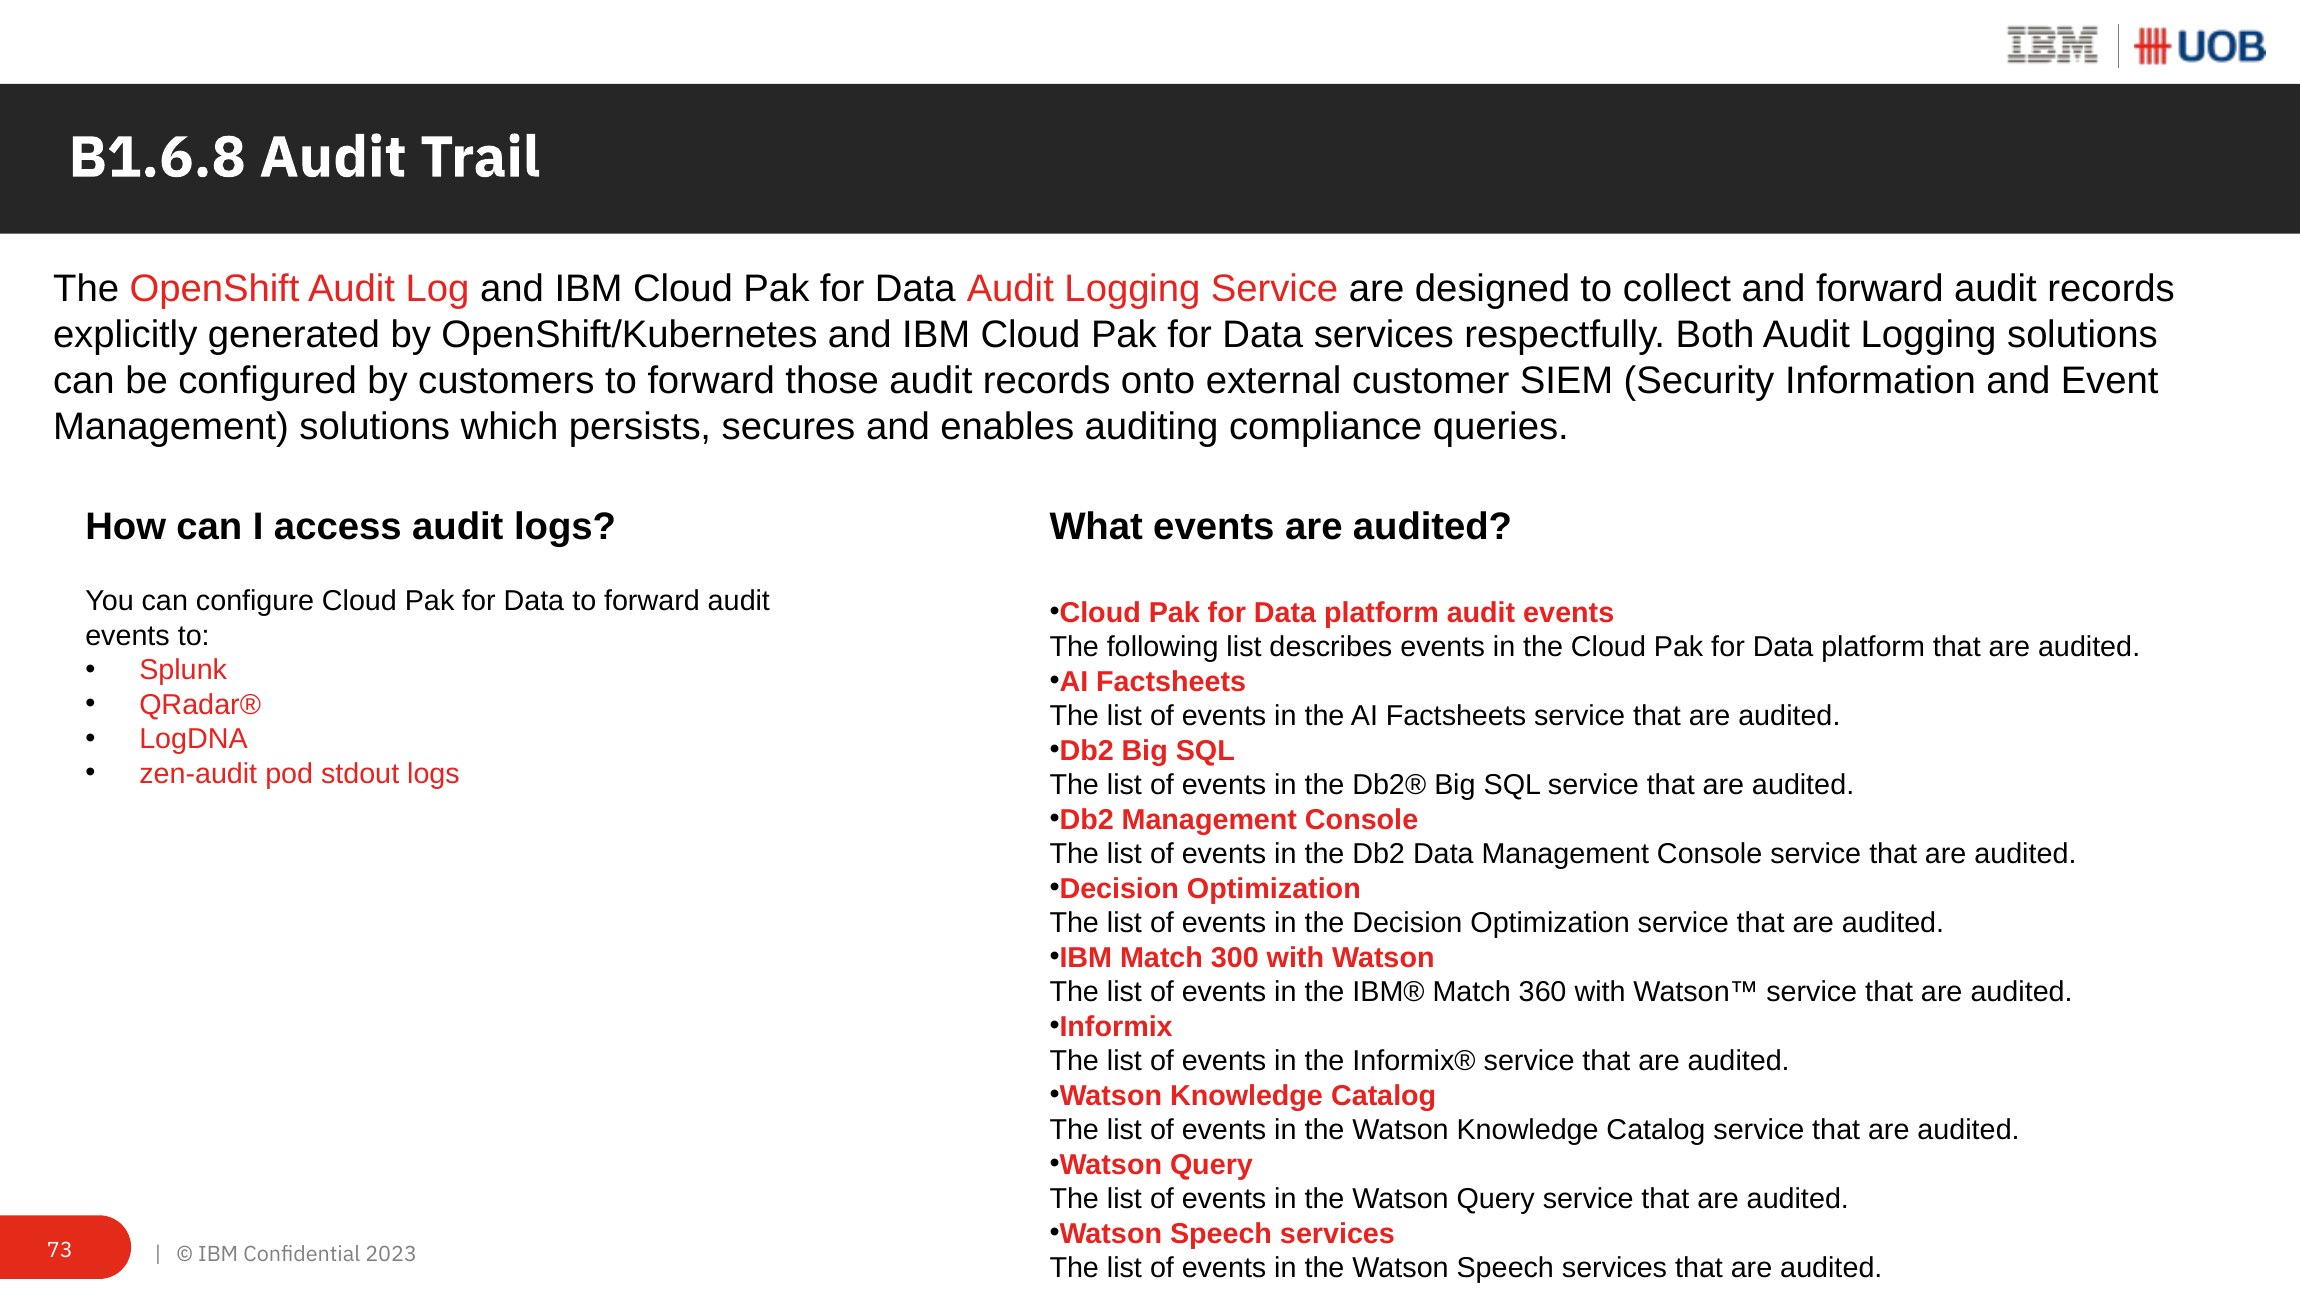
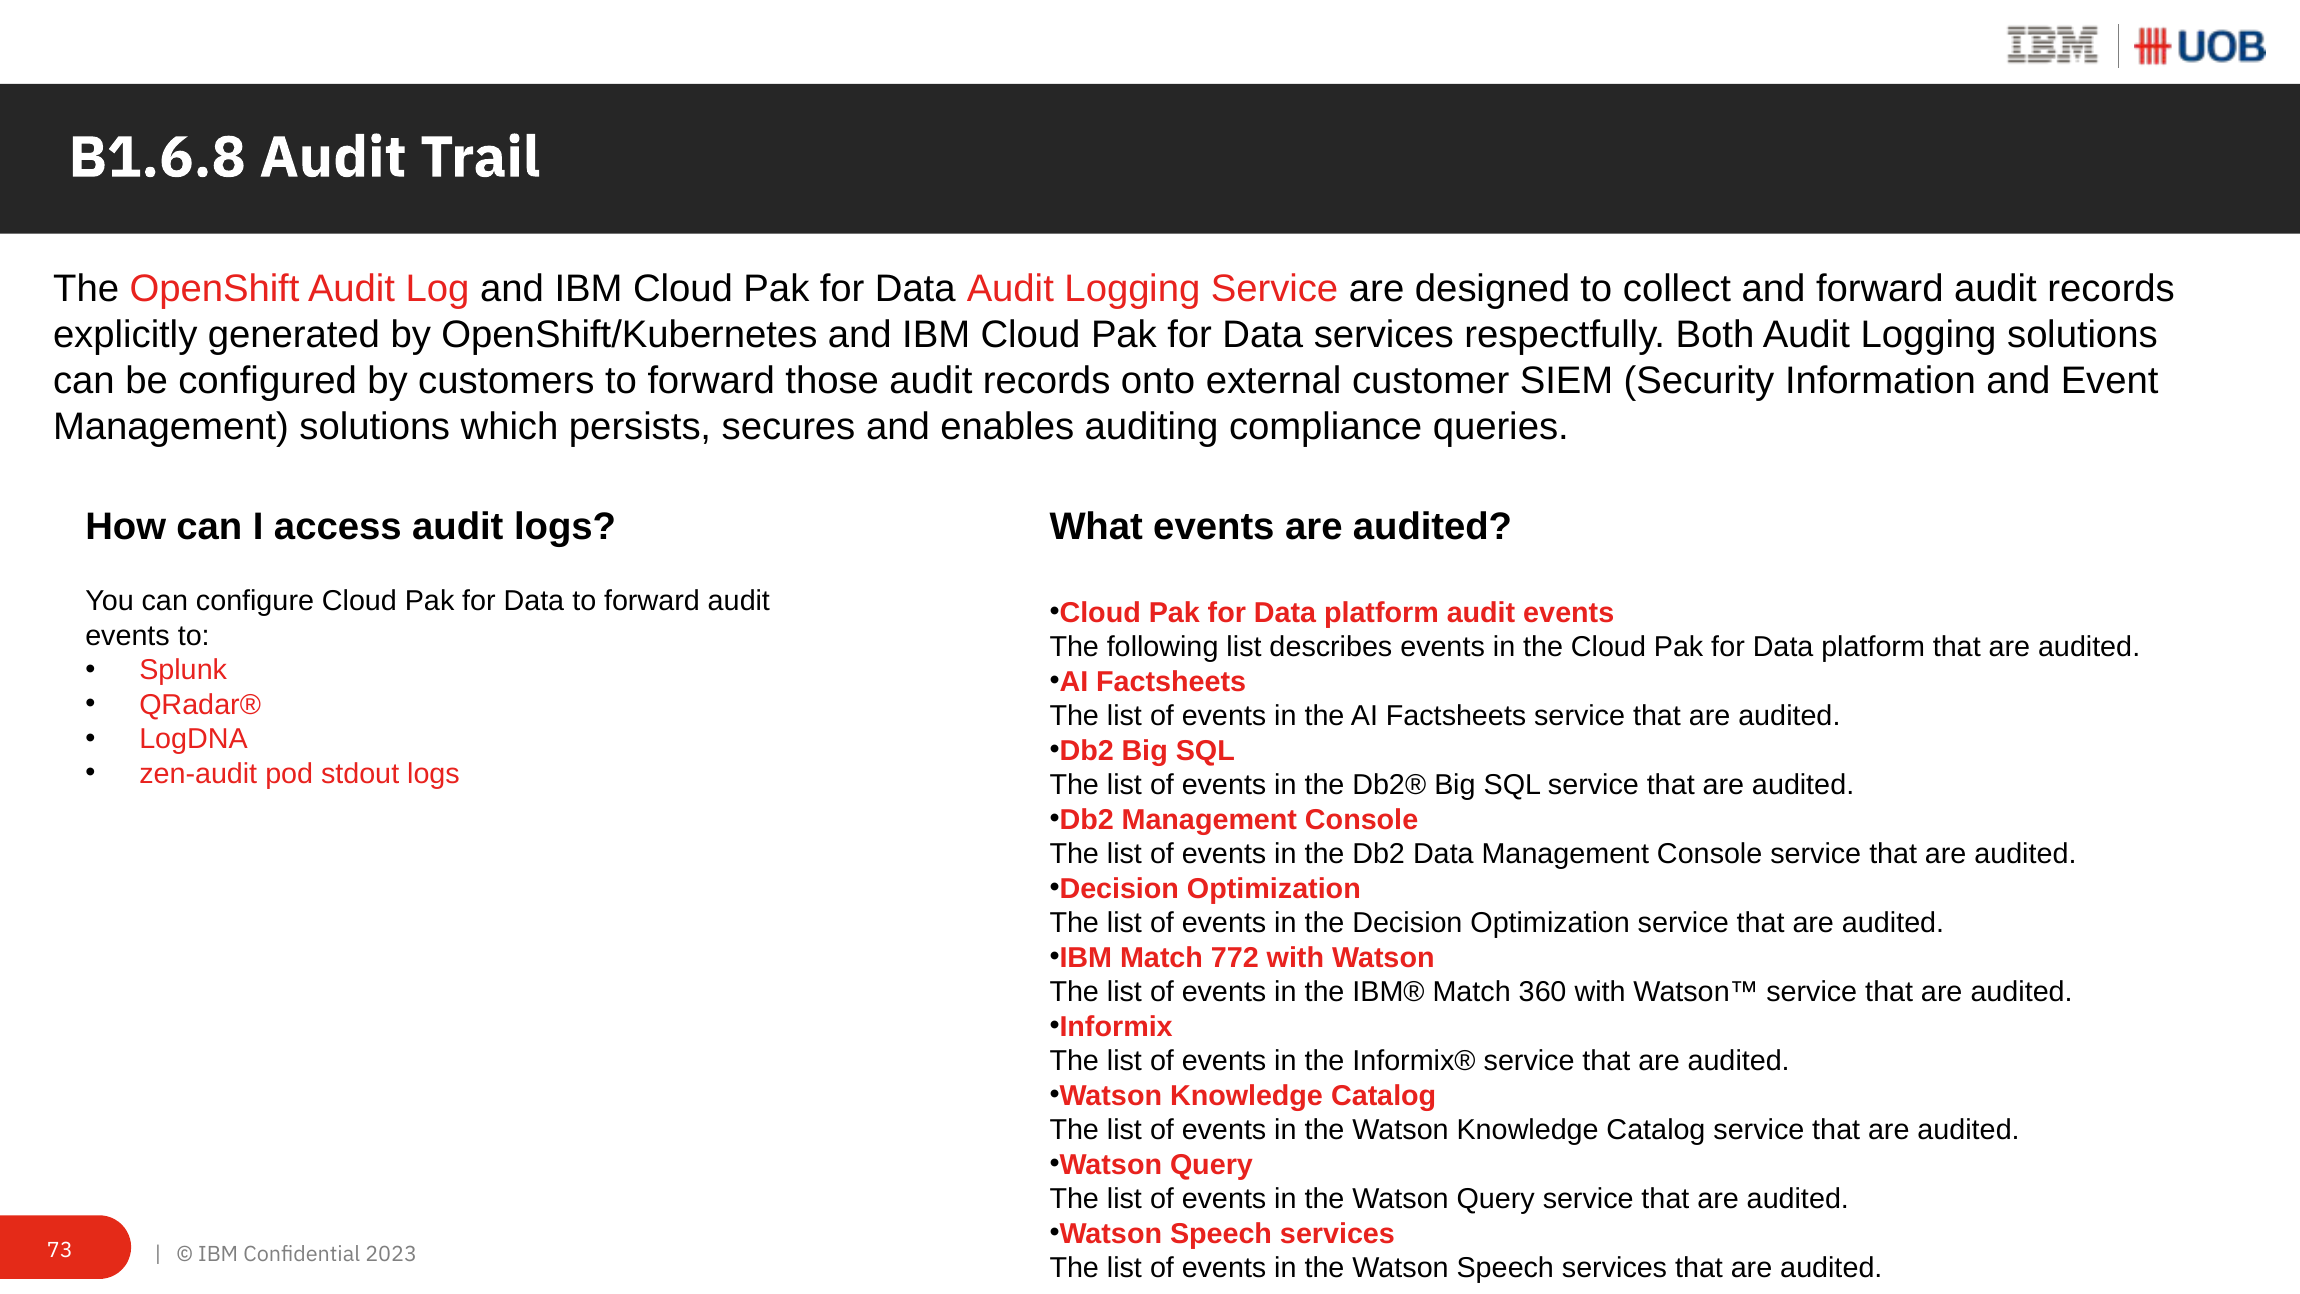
300: 300 -> 772 (1235, 958)
